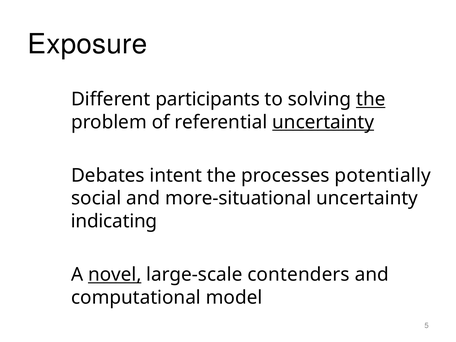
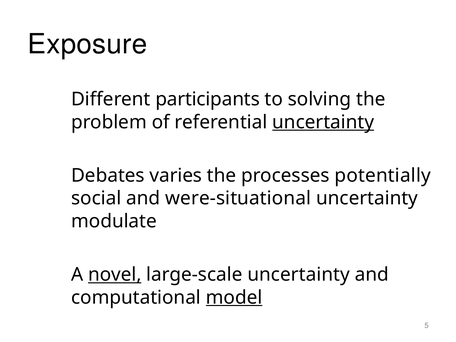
the underline: present -> none (371, 99)
intent: intent -> varies (176, 176)
more-situational: more-situational -> were-situational (238, 198)
indicating: indicating -> modulate (114, 221)
large-scale contenders: contenders -> uncertainty (299, 275)
model underline: none -> present (234, 297)
